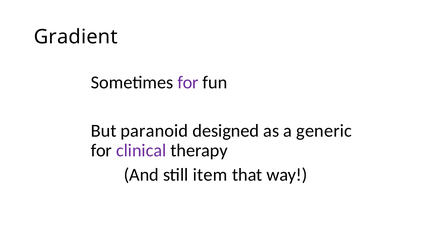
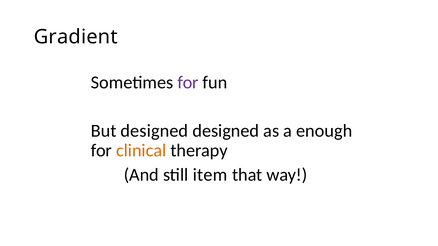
But paranoid: paranoid -> designed (154, 131)
generic: generic -> enough (324, 131)
clinical colour: purple -> orange (141, 151)
